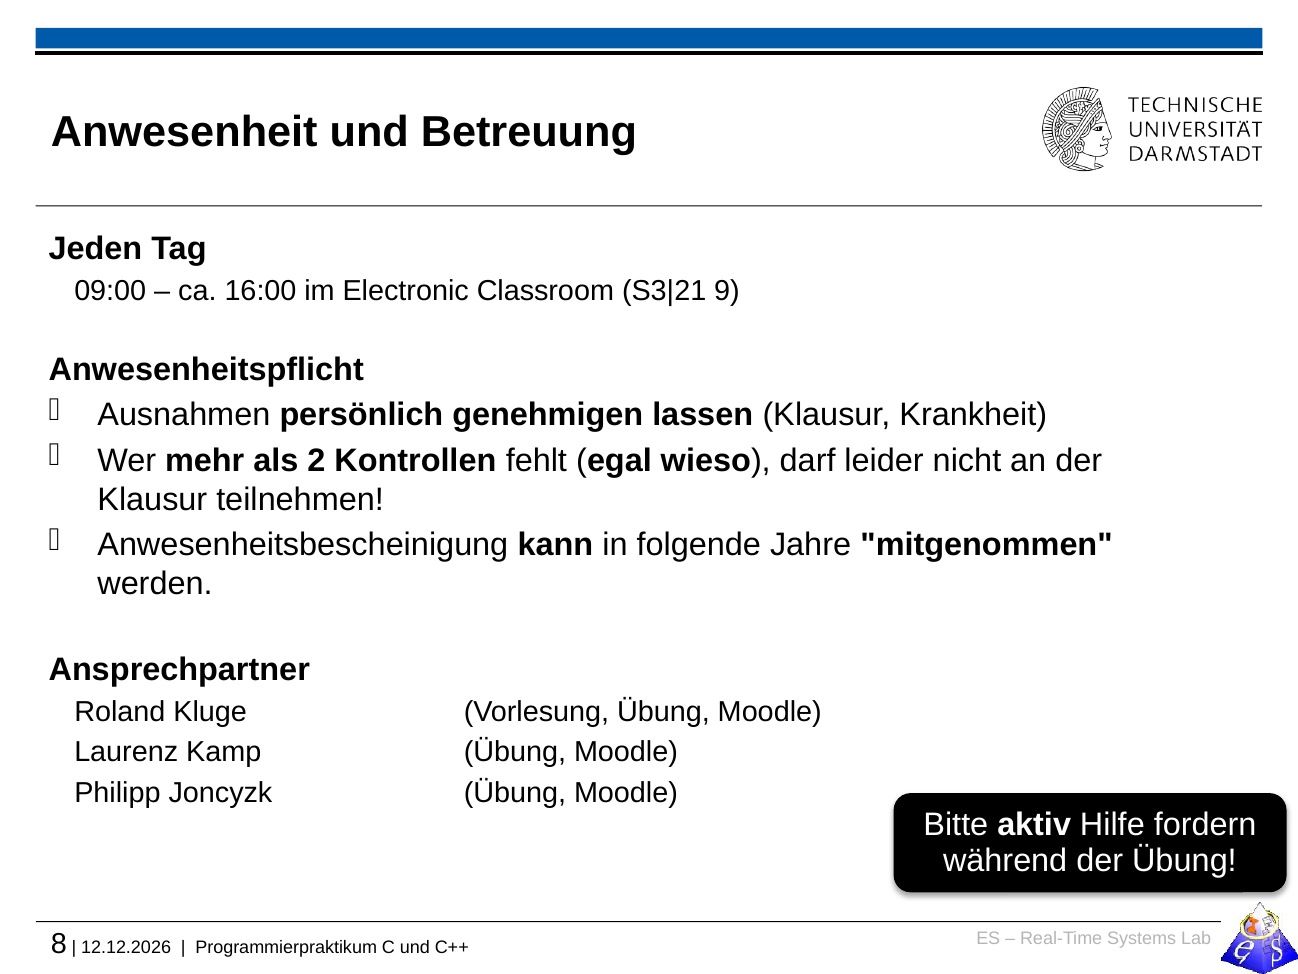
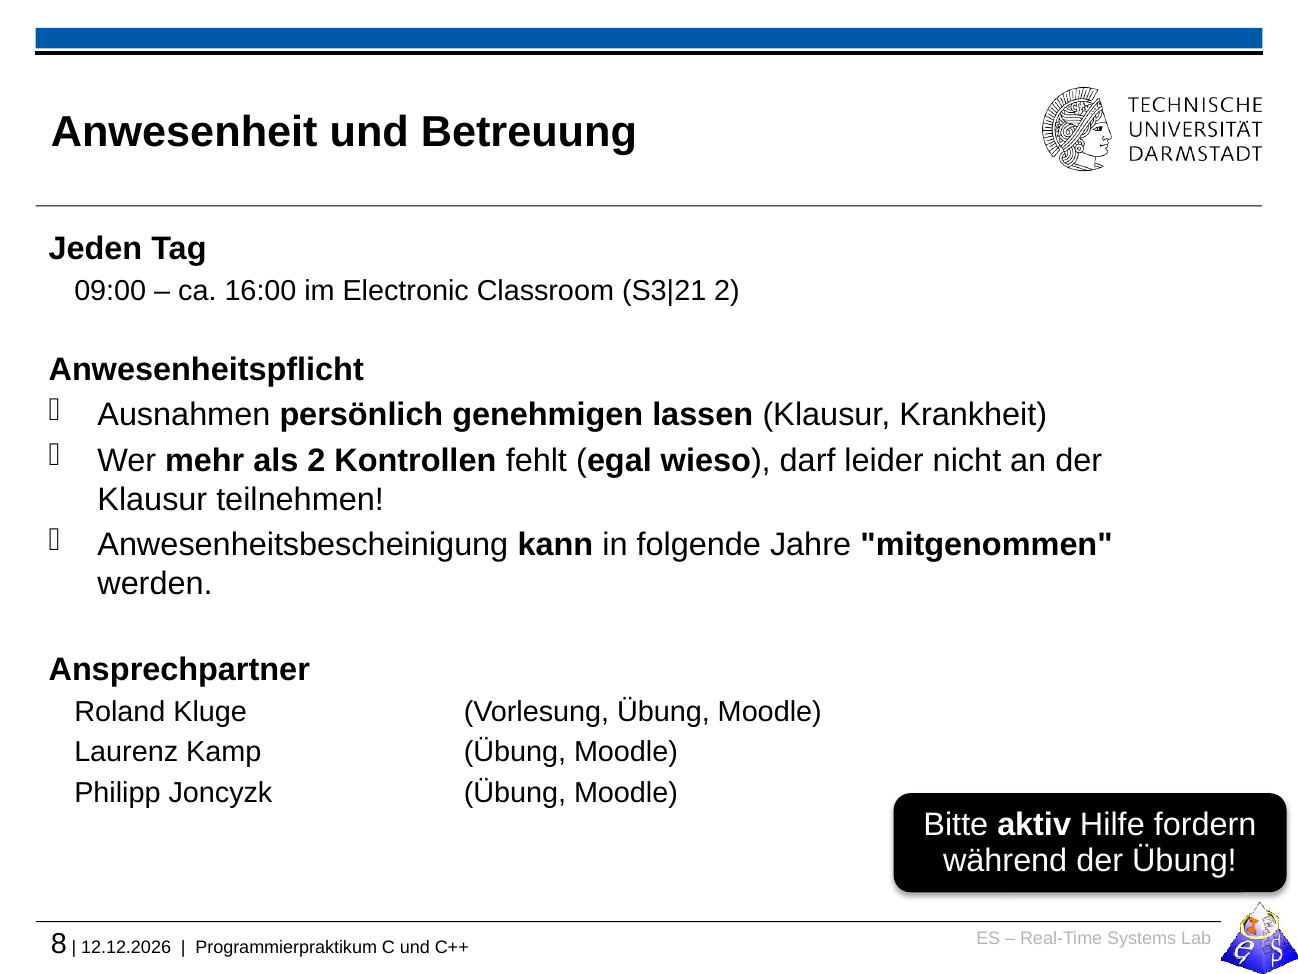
9: 9 -> 2 (727, 291)
